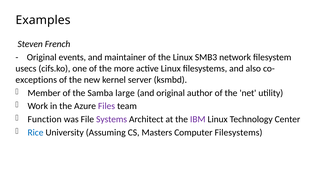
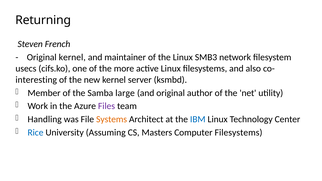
Examples: Examples -> Returning (43, 20)
Original events: events -> kernel (72, 57)
exceptions: exceptions -> interesting (36, 80)
Function: Function -> Handling (45, 119)
Systems colour: purple -> orange (112, 119)
IBM colour: purple -> blue (198, 119)
